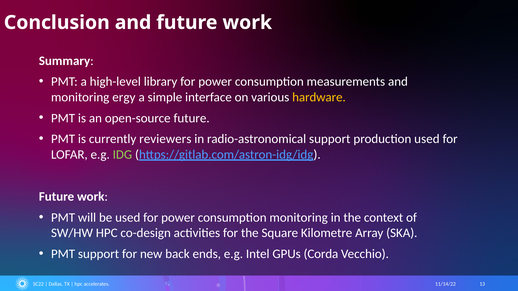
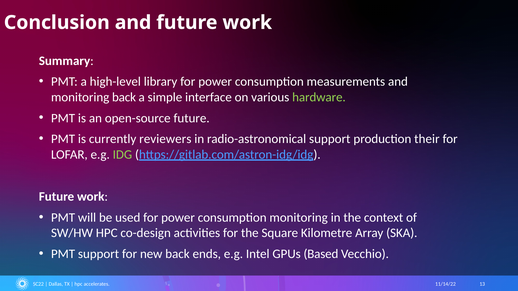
monitoring ergy: ergy -> back (124, 97)
hardware colour: yellow -> light green (319, 97)
production used: used -> their (427, 139)
Corda: Corda -> Based (321, 254)
